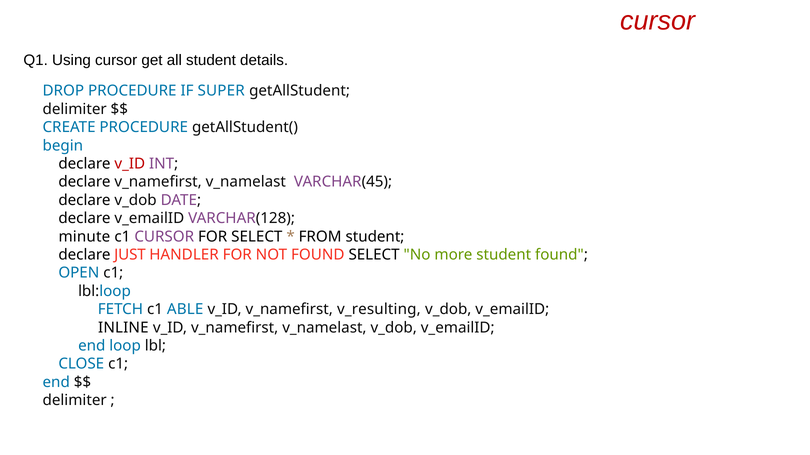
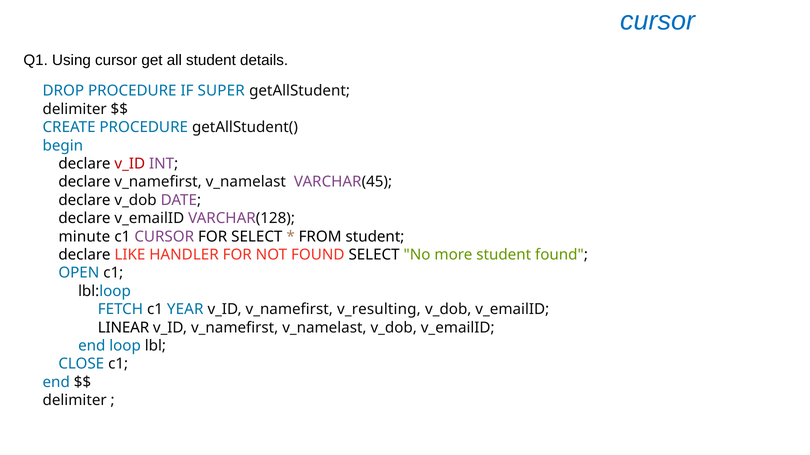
cursor colour: red -> blue (658, 21)
JUST: JUST -> LIKE (130, 255)
ABLE: ABLE -> YEAR (185, 310)
INLINE: INLINE -> LINEAR (124, 328)
